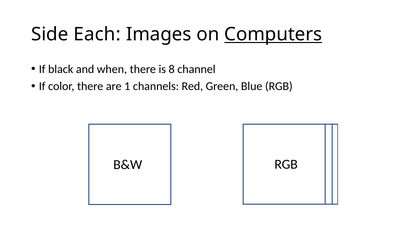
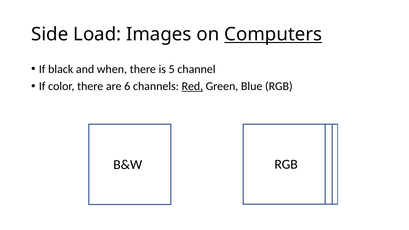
Each: Each -> Load (97, 34)
8: 8 -> 5 (172, 69)
1: 1 -> 6 (127, 86)
Red underline: none -> present (192, 86)
